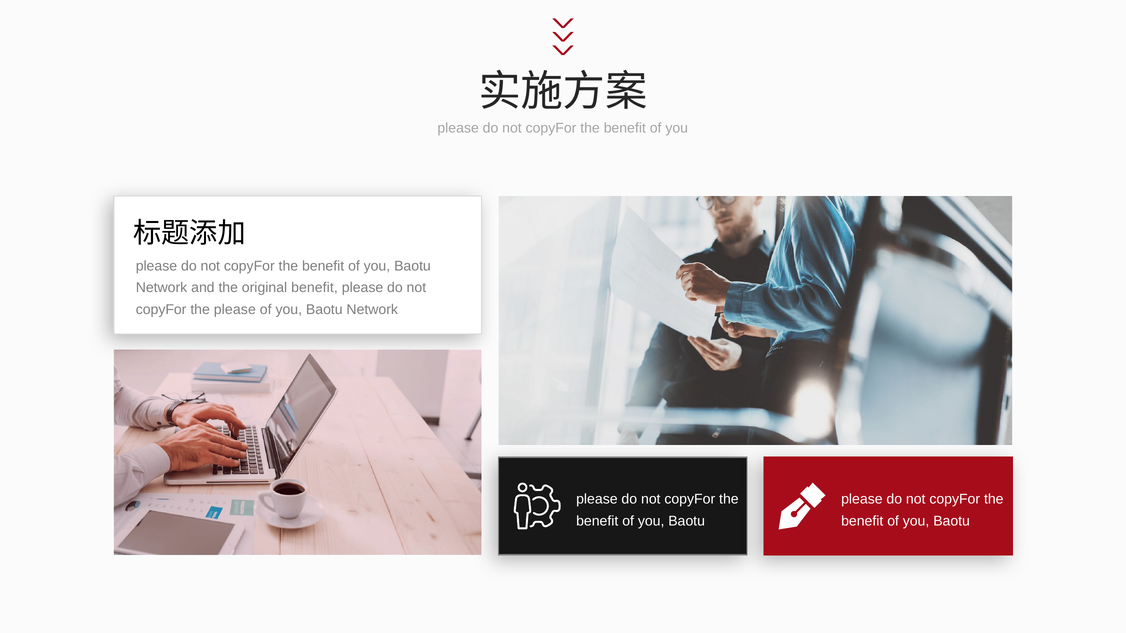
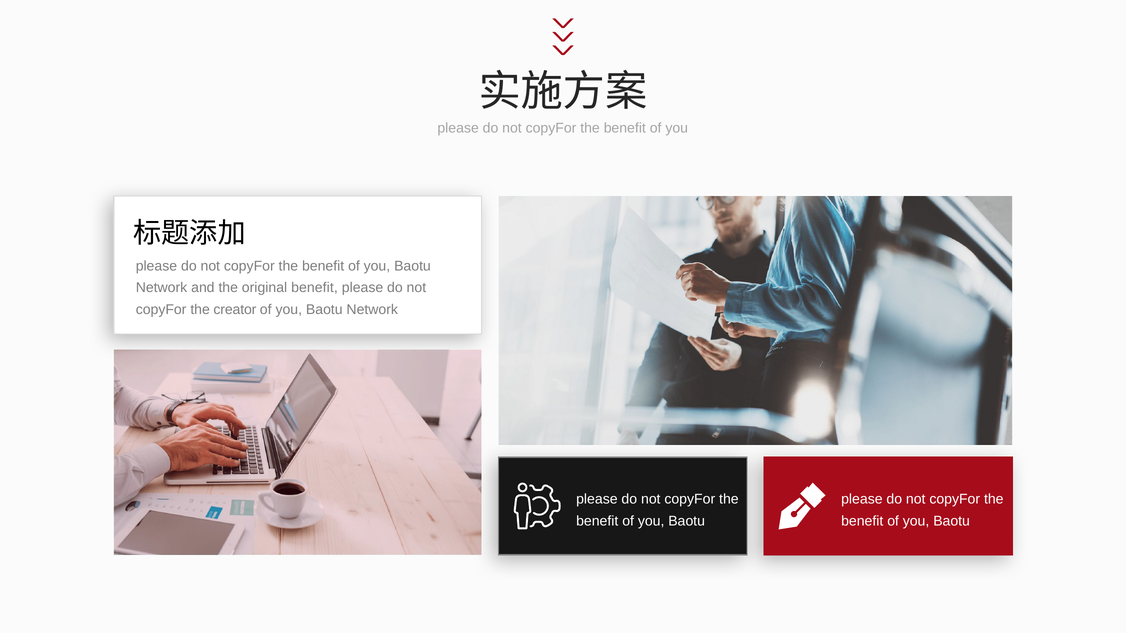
the please: please -> creator (235, 310)
